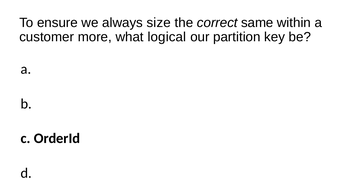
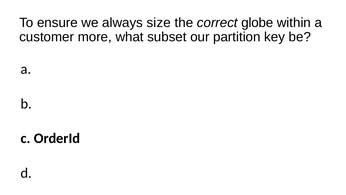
same: same -> globe (257, 23)
logical: logical -> subset (167, 37)
